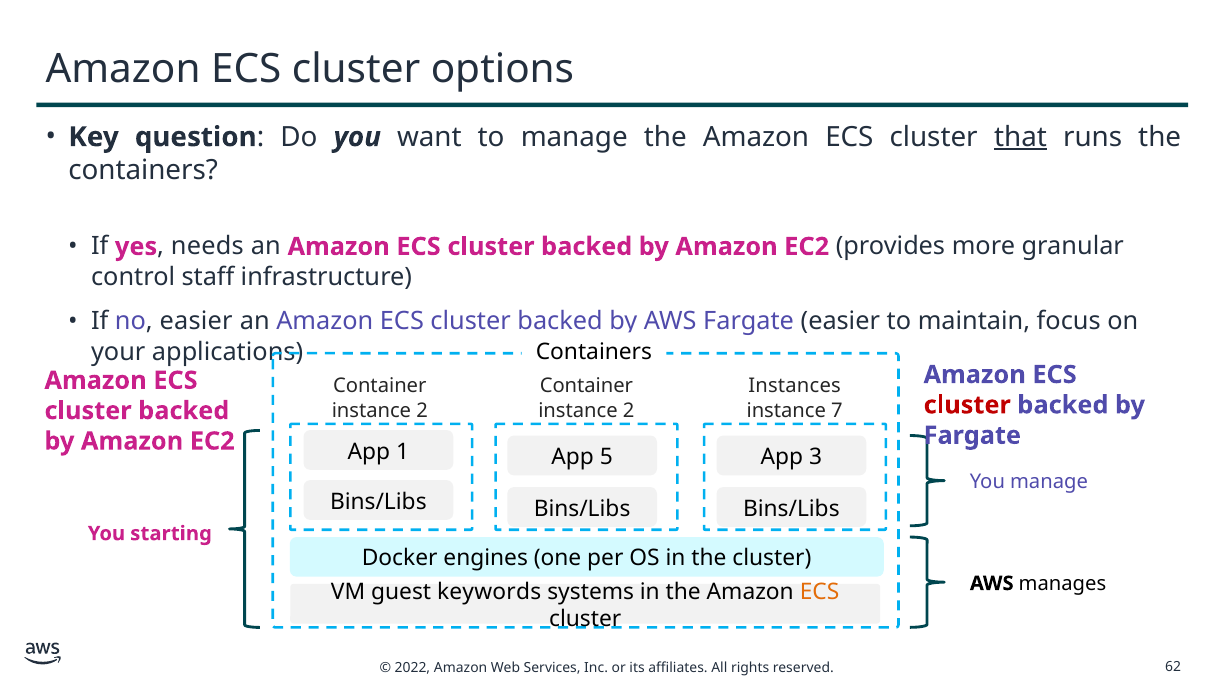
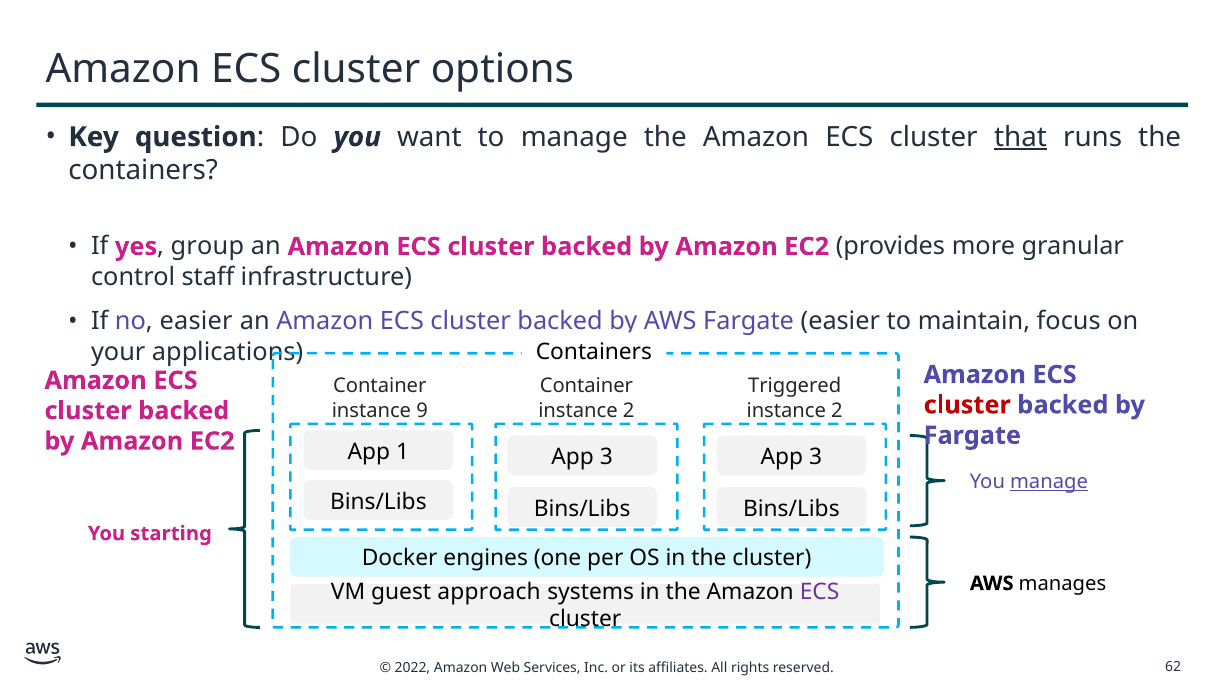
needs: needs -> group (207, 247)
Instances: Instances -> Triggered (795, 386)
2: 2 -> 9 (422, 410)
7: 7 -> 2 (837, 410)
5: 5 -> 3 (606, 457)
manage underline: none -> present (1049, 482)
keywords: keywords -> approach (489, 592)
ECS colour: orange -> purple (820, 592)
